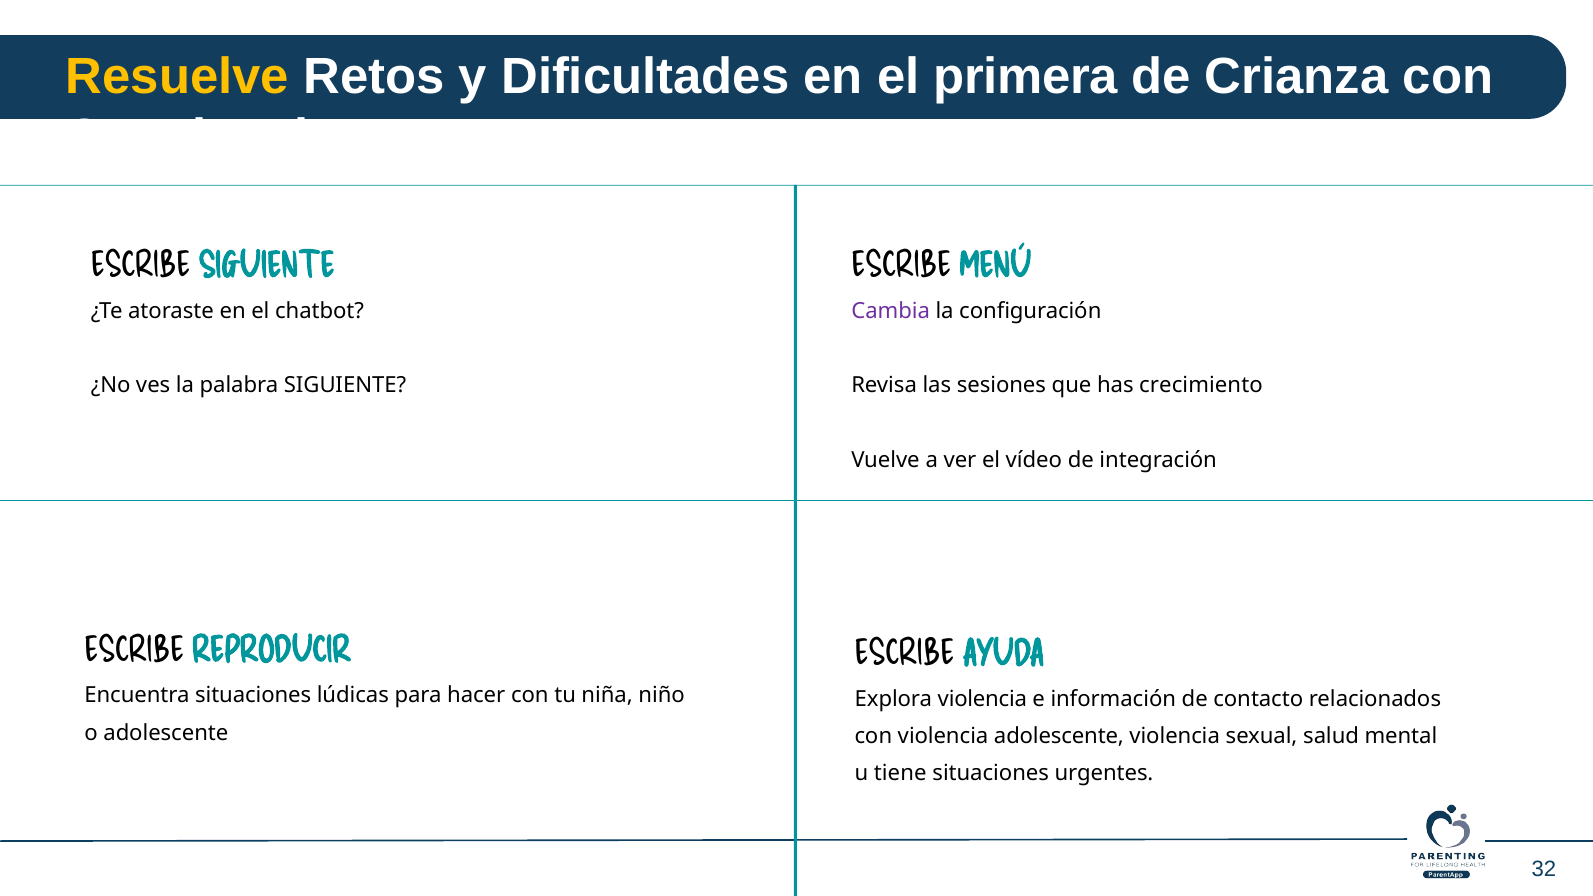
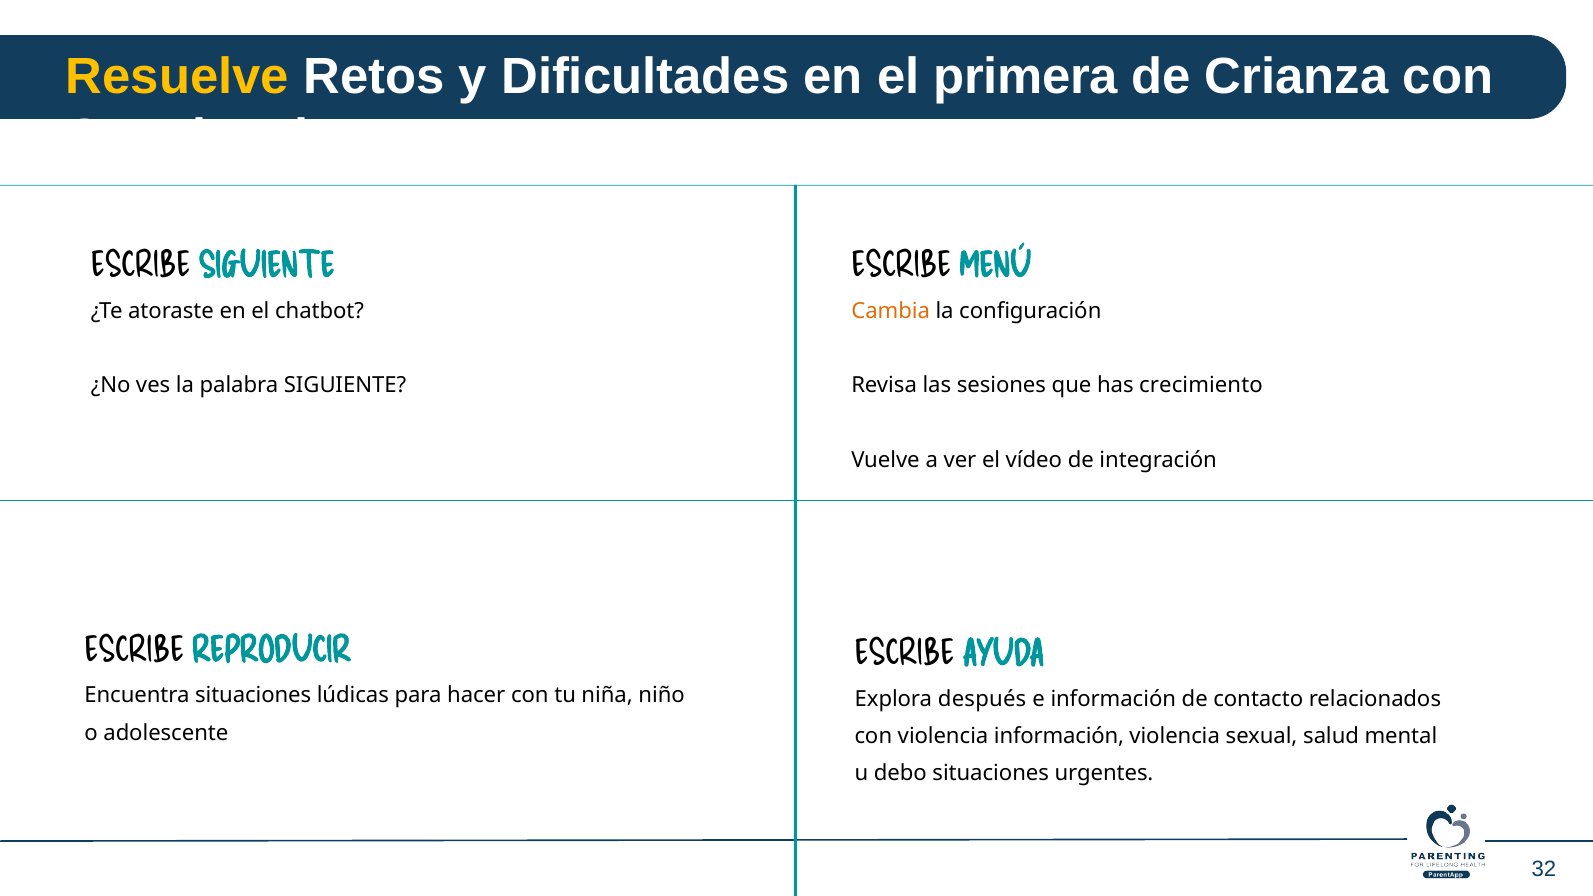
Cambia colour: purple -> orange (891, 311)
Explora violencia: violencia -> después (982, 699)
violencia adolescente: adolescente -> información (1059, 737)
tiene: tiene -> debo (900, 774)
